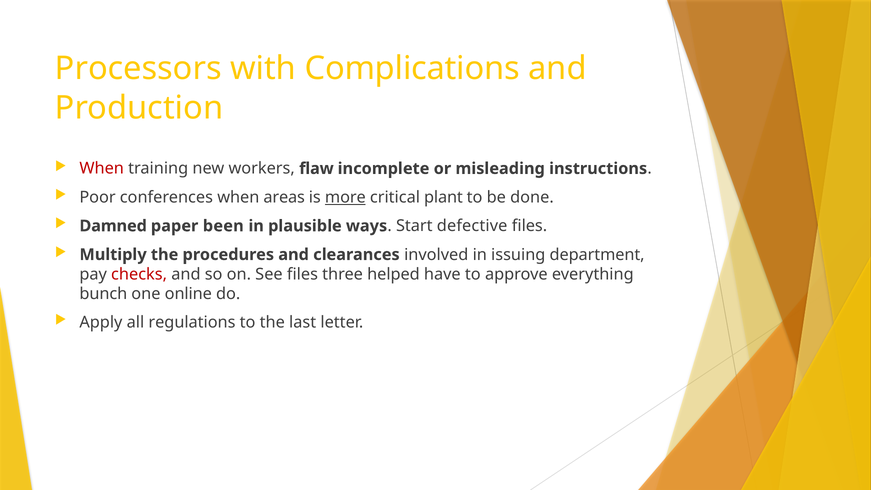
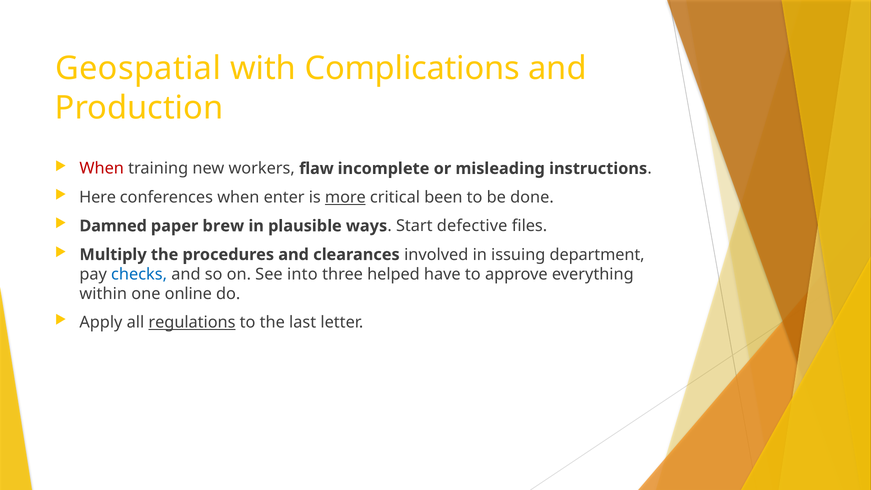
Processors: Processors -> Geospatial (138, 69)
Poor: Poor -> Here (98, 197)
areas: areas -> enter (284, 197)
plant: plant -> been (443, 197)
been: been -> brew (223, 226)
checks colour: red -> blue (139, 274)
See files: files -> into (302, 274)
bunch: bunch -> within (103, 294)
regulations underline: none -> present (192, 322)
